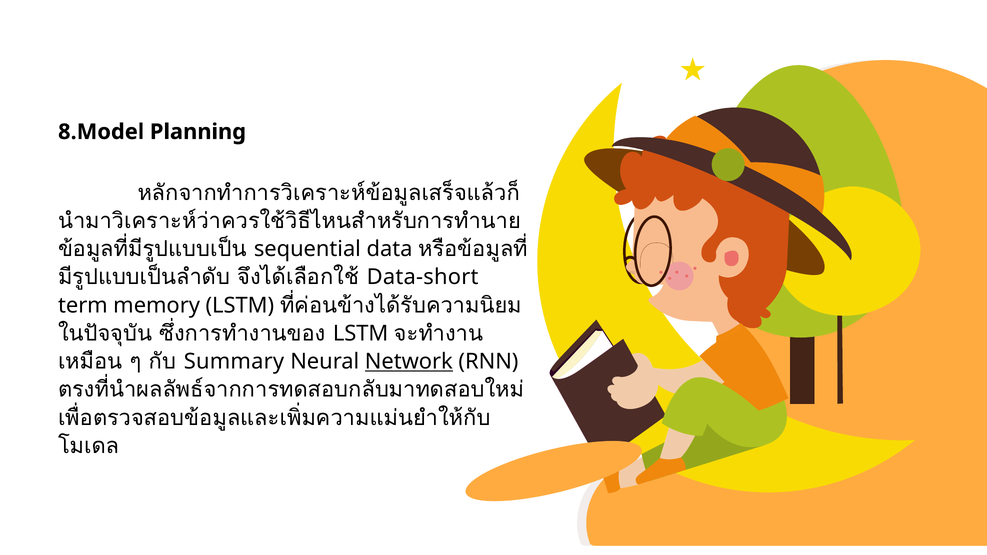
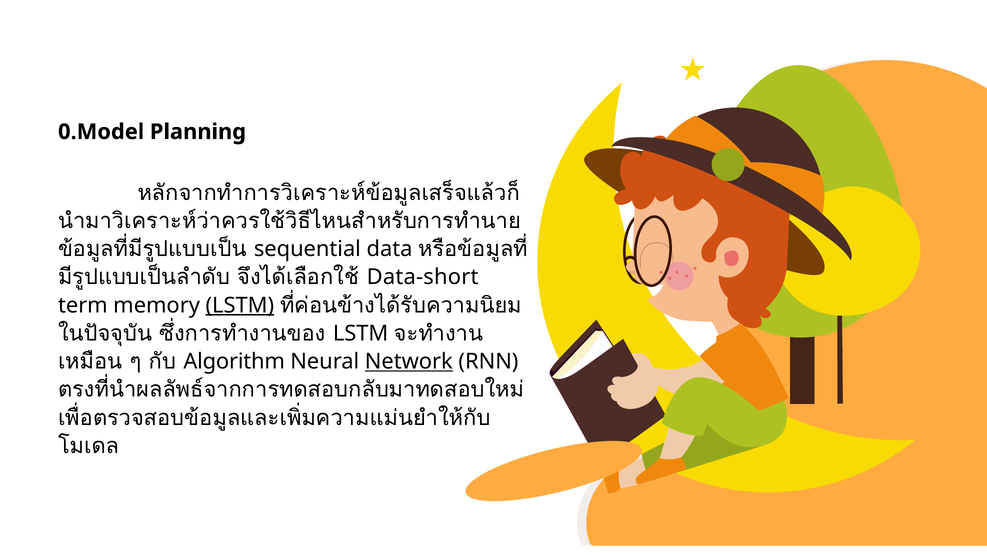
8.Model: 8.Model -> 0.Model (101, 132)
LSTM underline: none -> present (240, 305)
Summary: Summary -> Algorithm (234, 362)
